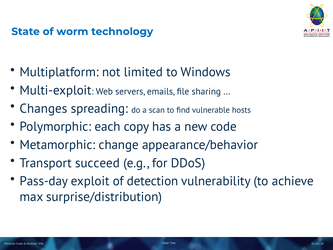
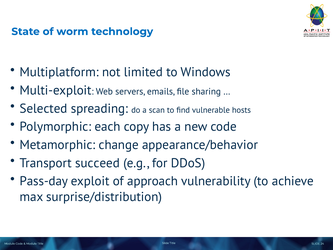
Changes: Changes -> Selected (43, 108)
detection: detection -> approach (153, 181)
